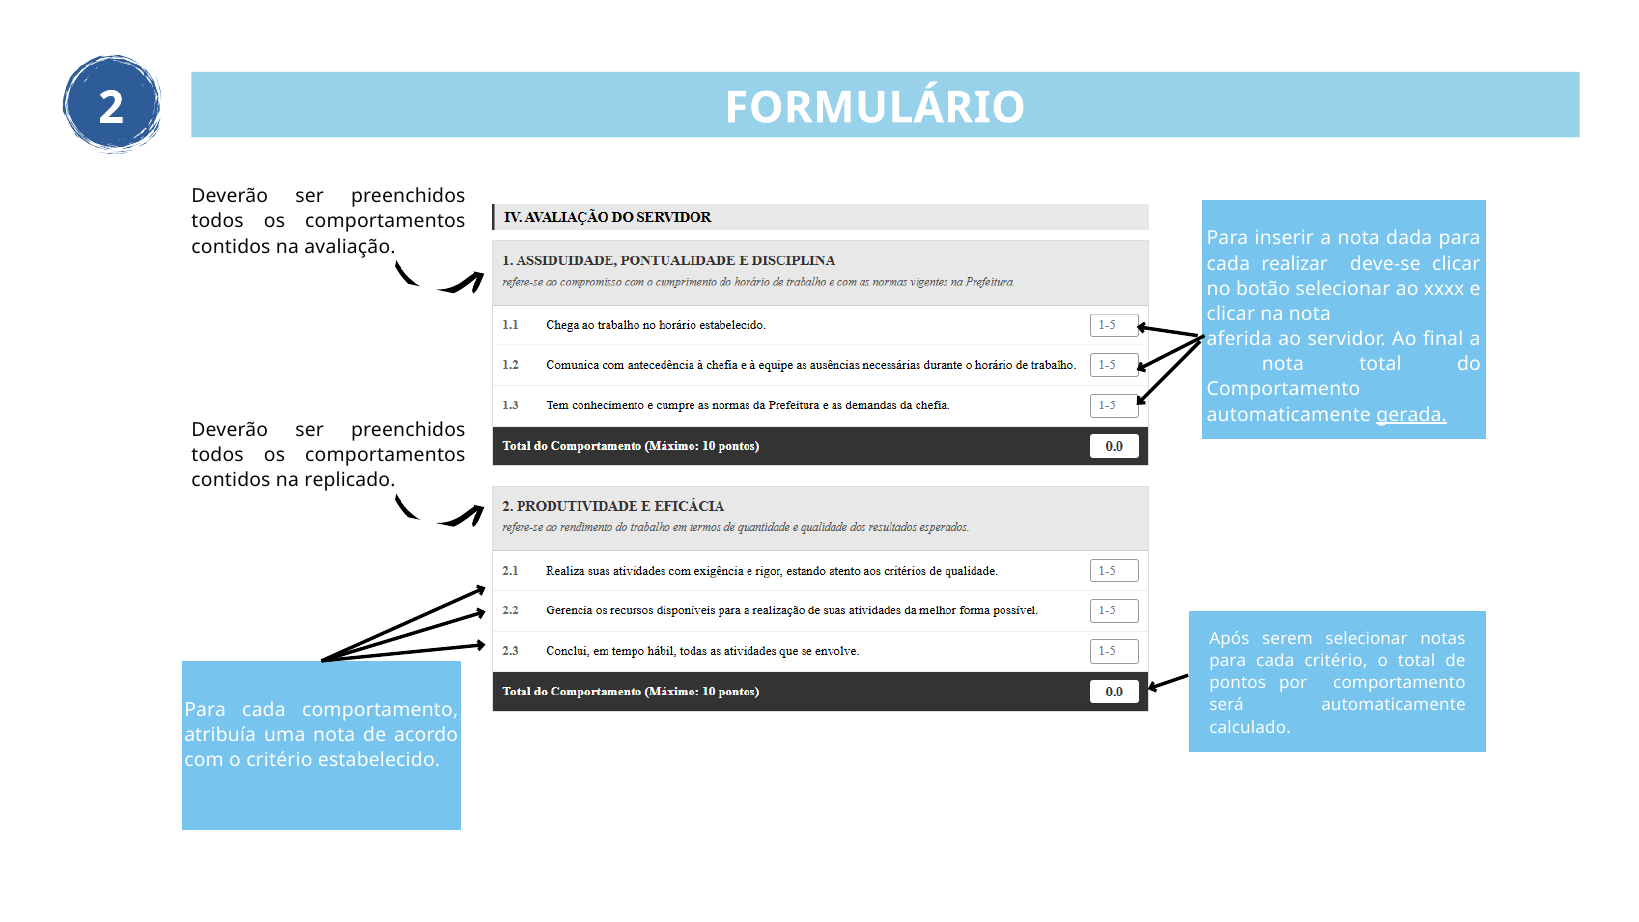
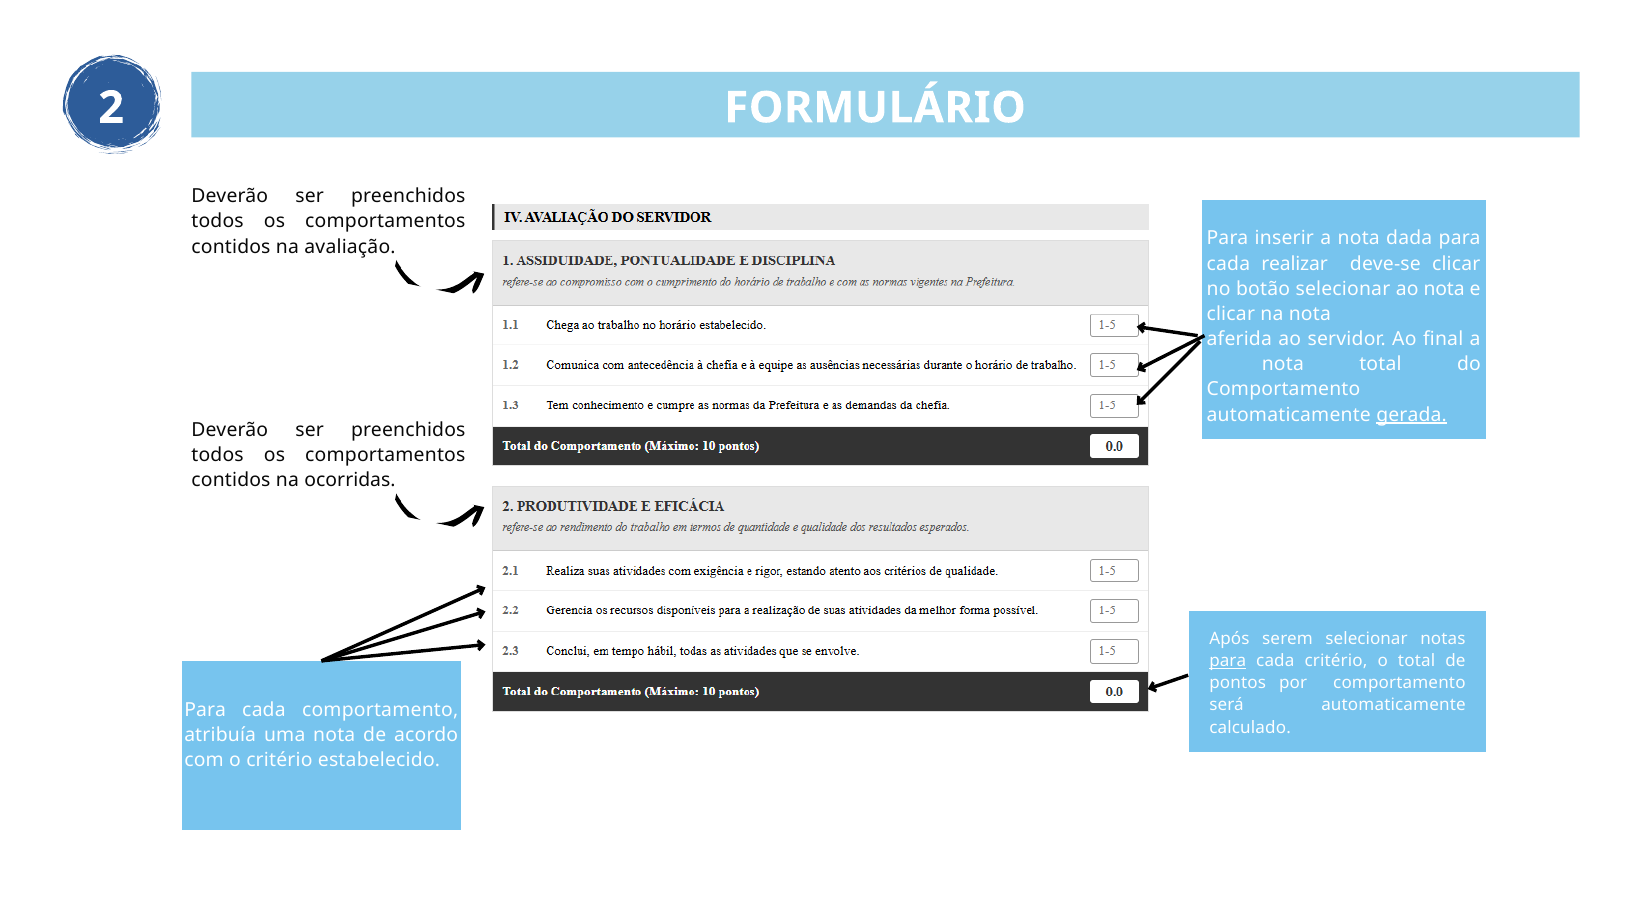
ao xxxx: xxxx -> nota (1444, 289)
replicado: replicado -> ocorridas (350, 480)
para underline: none -> present (1228, 661)
